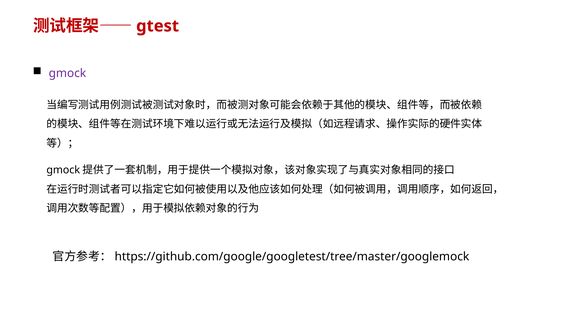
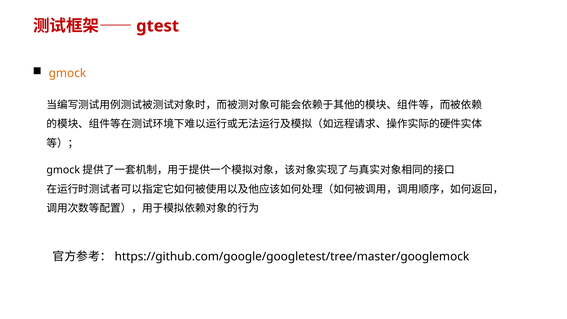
gmock colour: purple -> orange (67, 73)
